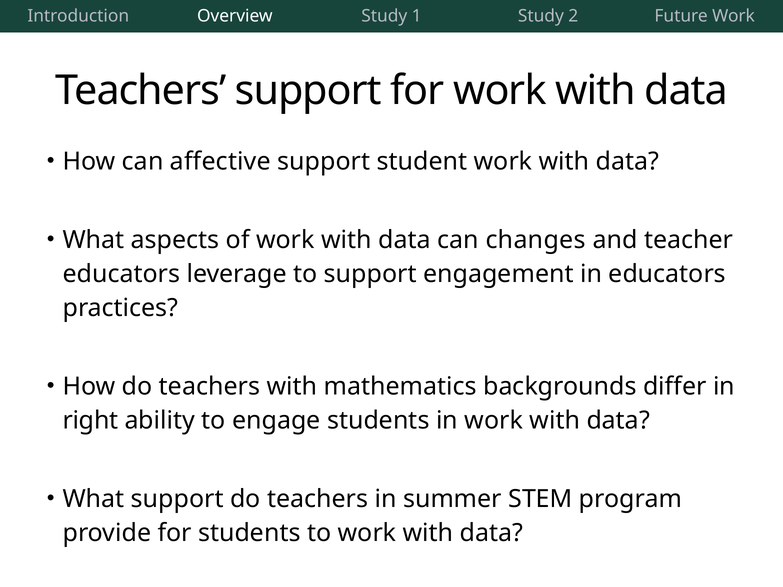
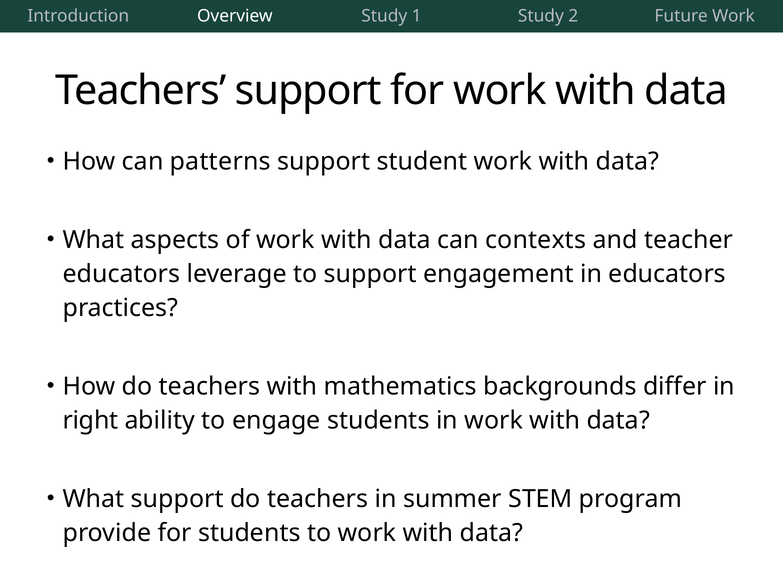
affective: affective -> patterns (220, 161)
changes: changes -> contexts (536, 240)
